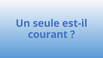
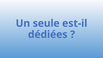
courant: courant -> dédiées (48, 34)
